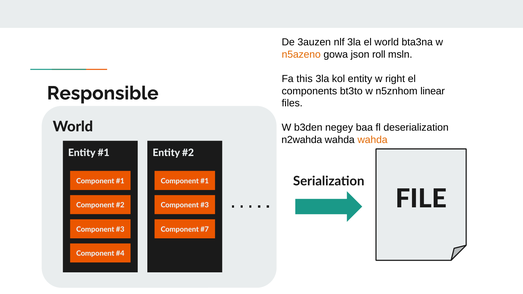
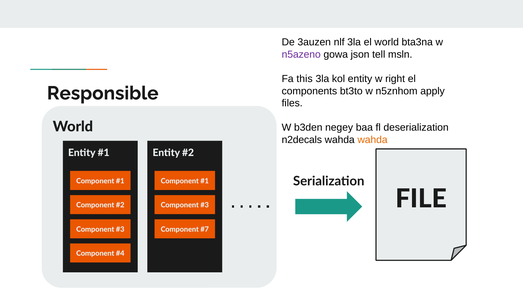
n5azeno colour: orange -> purple (301, 54)
roll: roll -> tell (379, 54)
linear: linear -> apply (433, 91)
n2wahda: n2wahda -> n2decals (302, 140)
